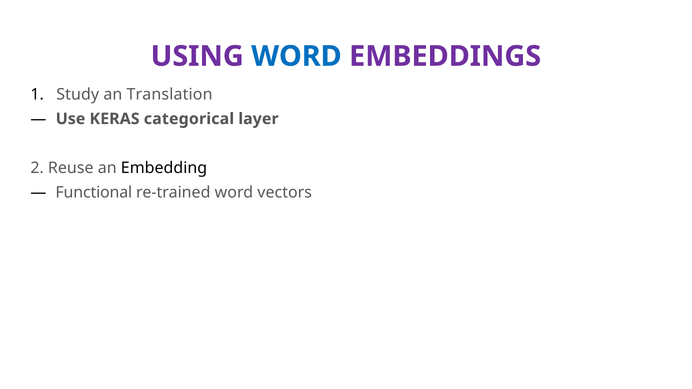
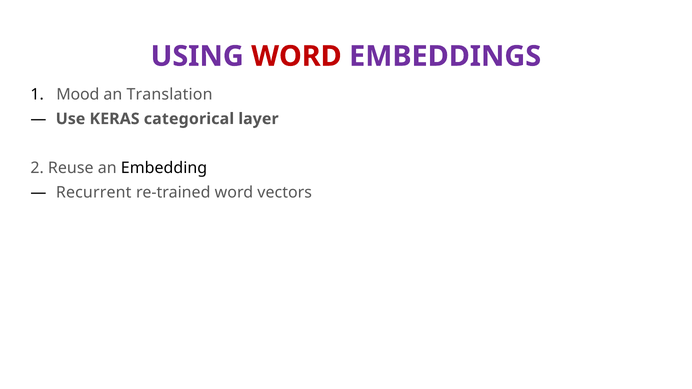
WORD colour: blue -> red (296, 56)
Study: Study -> Mood (78, 94)
Functional: Functional -> Recurrent (94, 192)
